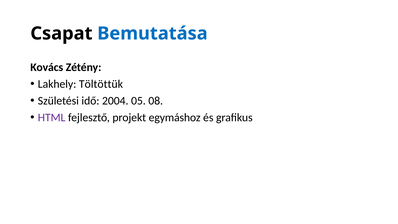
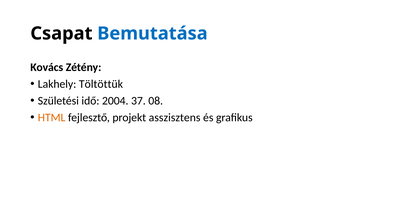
05: 05 -> 37 (138, 101)
HTML colour: purple -> orange (52, 117)
egymáshoz: egymáshoz -> asszisztens (175, 117)
